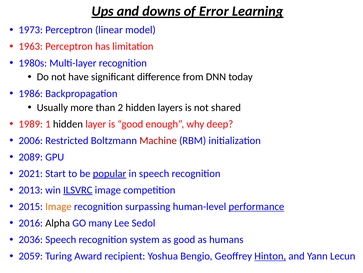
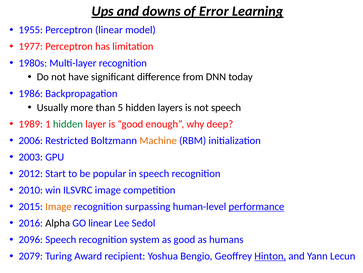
1973: 1973 -> 1955 (31, 30)
1963: 1963 -> 1977 (31, 46)
2: 2 -> 5 (120, 107)
not shared: shared -> speech (226, 107)
hidden colour: black -> green (68, 124)
Machine colour: red -> orange (158, 140)
2089: 2089 -> 2003 (31, 157)
2021: 2021 -> 2012 (31, 173)
popular underline: present -> none (110, 173)
2013: 2013 -> 2010 (31, 190)
ILSVRC underline: present -> none (78, 190)
GO many: many -> linear (100, 223)
2036: 2036 -> 2096 (31, 239)
2059: 2059 -> 2079 (31, 256)
